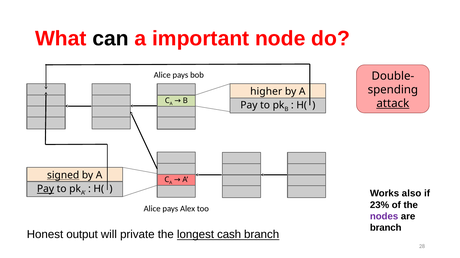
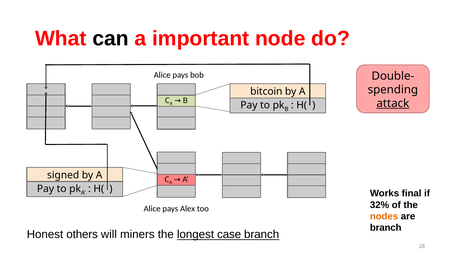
higher: higher -> bitcoin (266, 92)
signed underline: present -> none (63, 176)
Pay underline: present -> none (46, 189)
also: also -> final (412, 194)
23%: 23% -> 32% (380, 205)
nodes colour: purple -> orange (384, 217)
output: output -> others (82, 235)
private: private -> miners (137, 235)
cash: cash -> case (229, 235)
